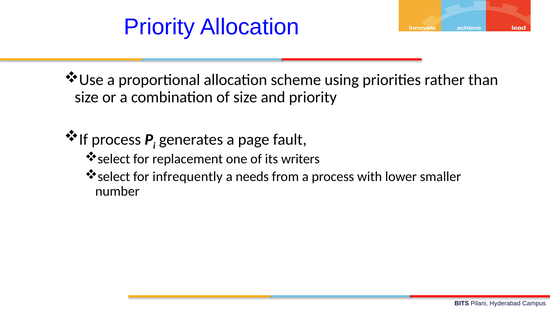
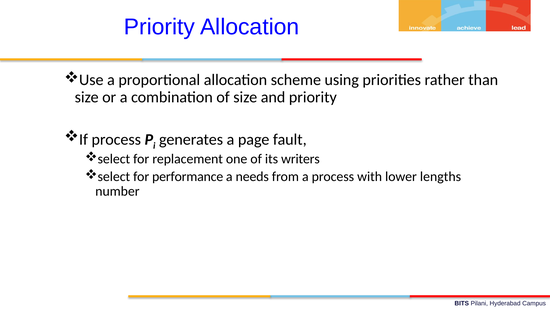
infrequently: infrequently -> performance (188, 177)
smaller: smaller -> lengths (441, 177)
